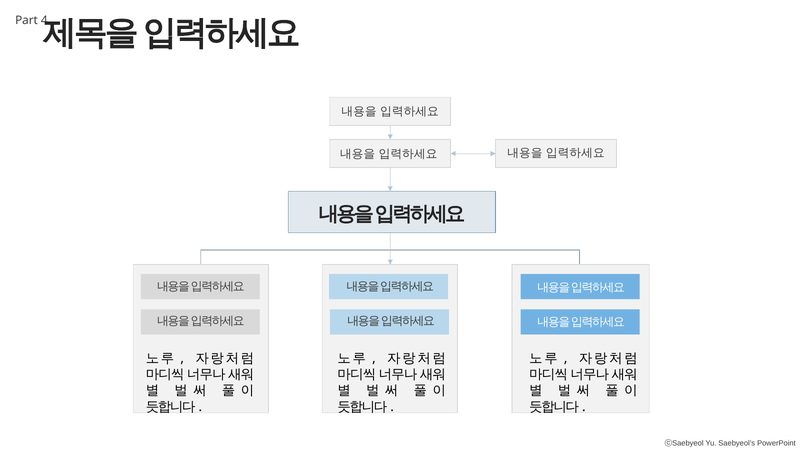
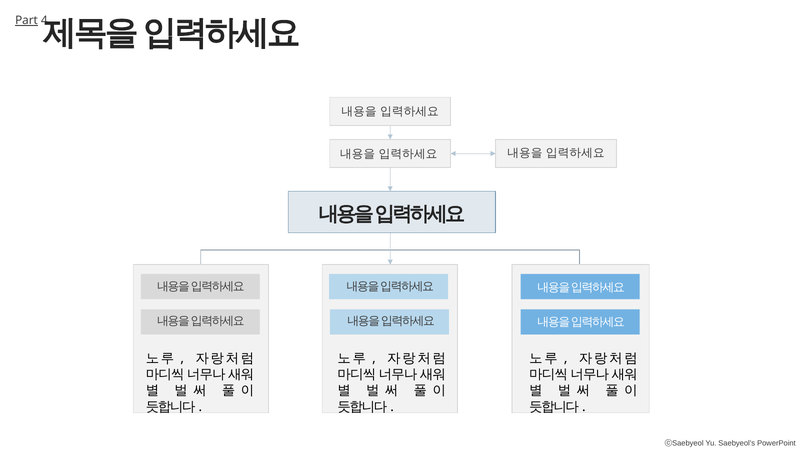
Part underline: none -> present (26, 20)
